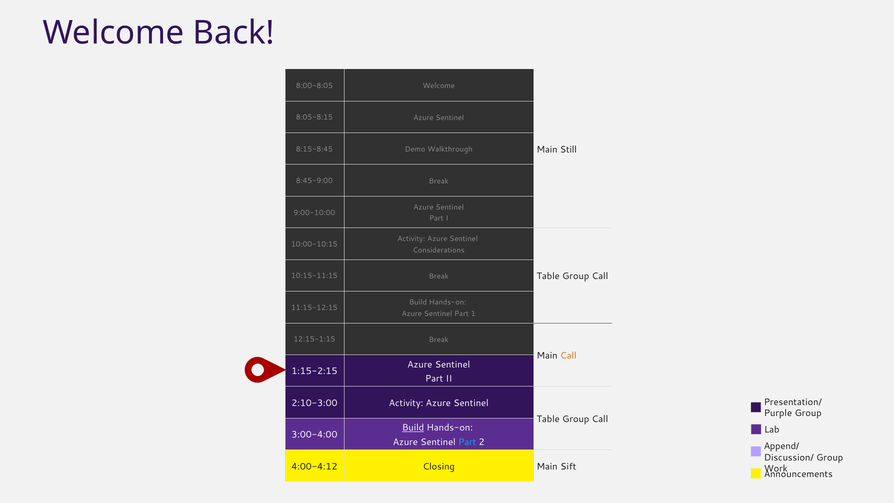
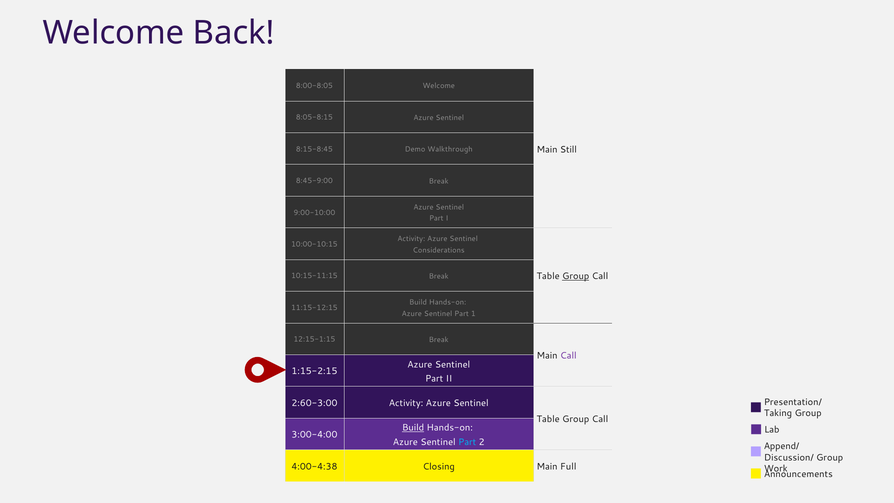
Group underline: none -> present (576, 276)
Call colour: orange -> purple (568, 356)
2:10-3:00: 2:10-3:00 -> 2:60-3:00 (314, 403)
Purple: Purple -> Taking (778, 413)
4:00-4:12: 4:00-4:12 -> 4:00-4:38 (314, 466)
Sift: Sift -> Full (568, 467)
